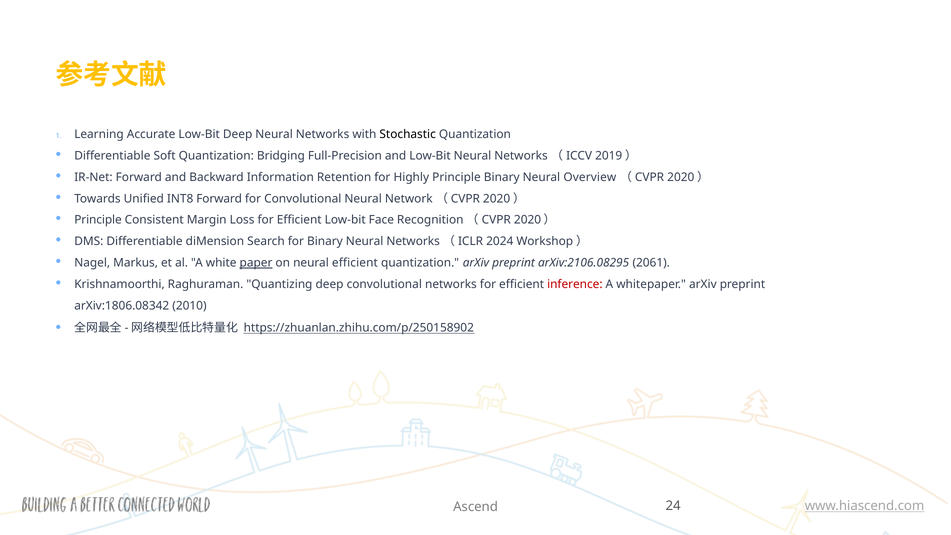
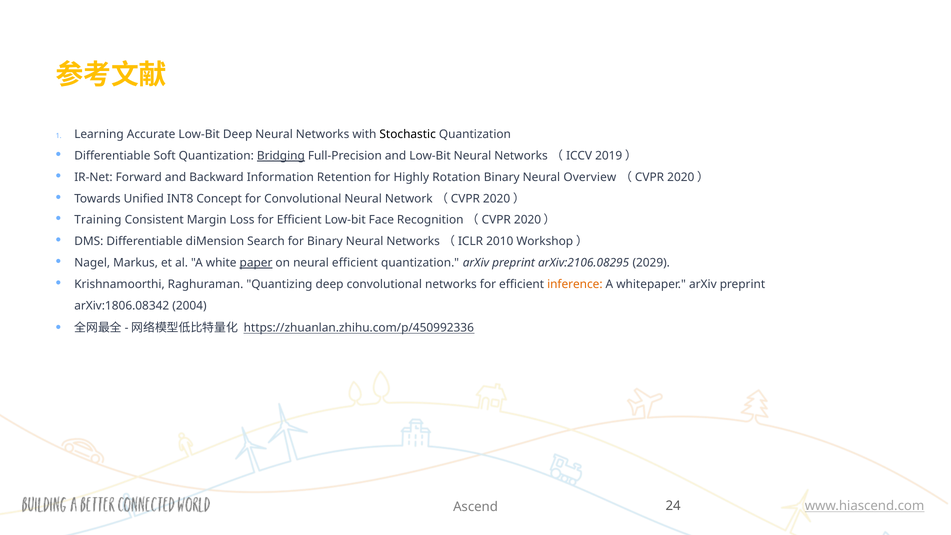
Bridging underline: none -> present (281, 156)
Highly Principle: Principle -> Rotation (456, 177)
INT8 Forward: Forward -> Concept (219, 199)
Principle: Principle -> Training (98, 220)
2024: 2024 -> 2010 (500, 241)
2061: 2061 -> 2029 (651, 263)
inference colour: red -> orange (575, 284)
2010: 2010 -> 2004 (189, 305)
https://zhuanlan.zhihu.com/p/250158902: https://zhuanlan.zhihu.com/p/250158902 -> https://zhuanlan.zhihu.com/p/450992336 (359, 328)
